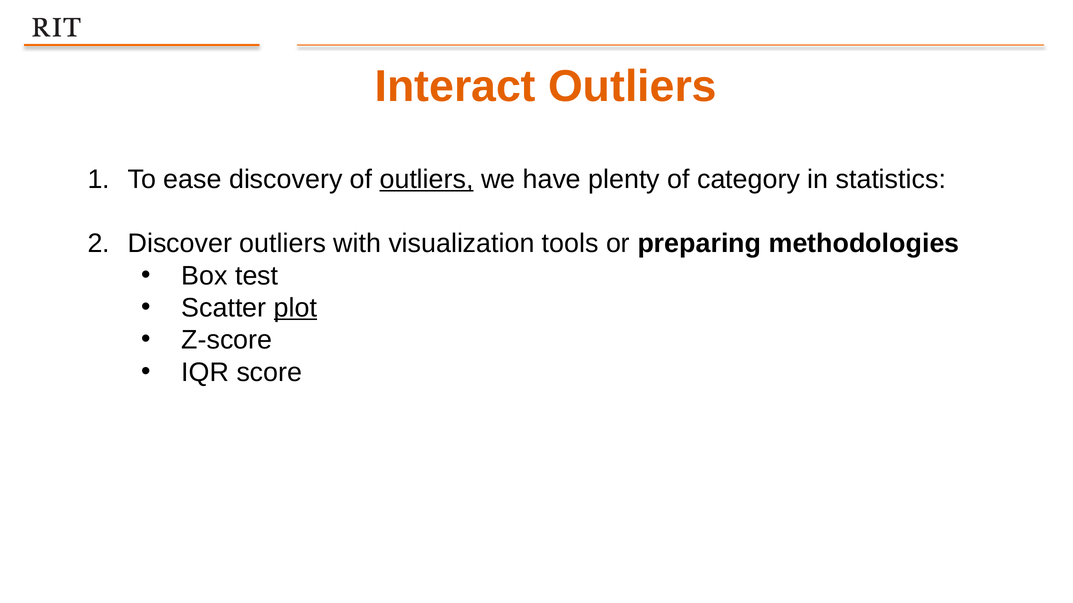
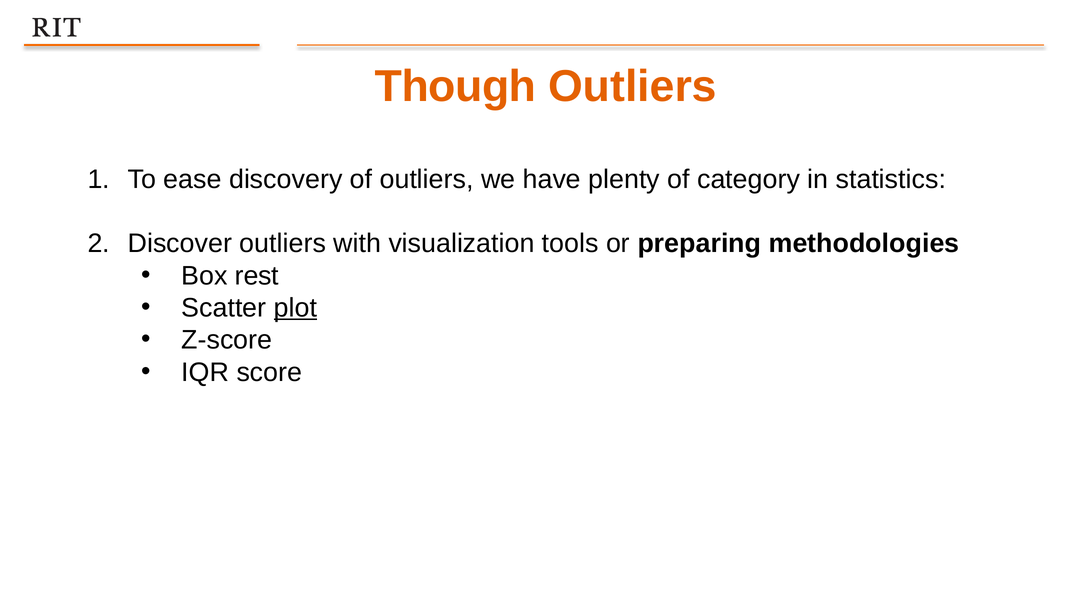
Interact: Interact -> Though (456, 87)
outliers underline: present -> none (427, 179)
test: test -> rest (257, 276)
